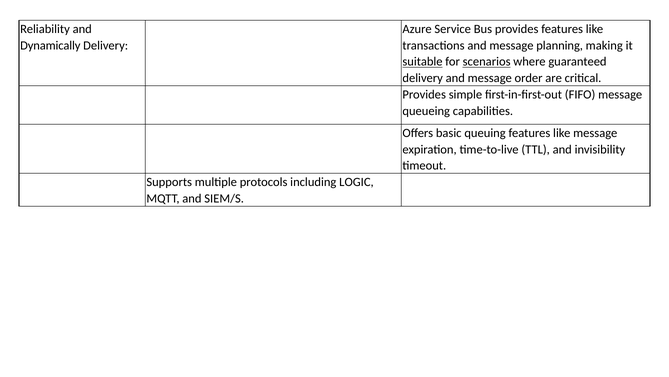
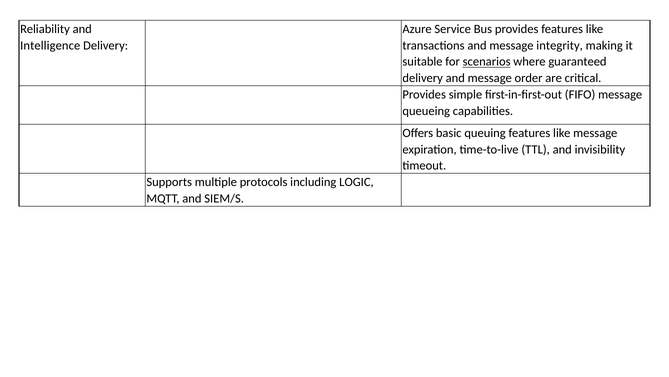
Dynamically: Dynamically -> Intelligence (50, 45)
planning: planning -> integrity (560, 45)
suitable underline: present -> none (423, 62)
